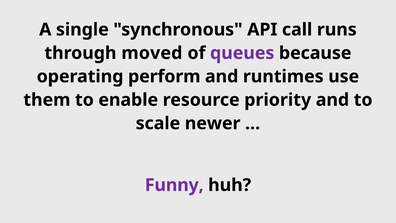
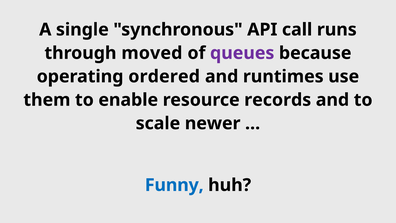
perform: perform -> ordered (164, 76)
priority: priority -> records (278, 100)
Funny colour: purple -> blue (174, 185)
